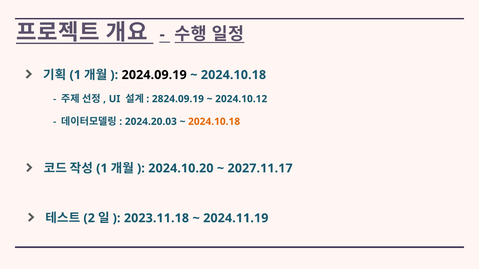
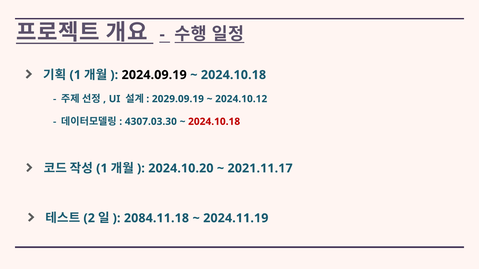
2824.09.19: 2824.09.19 -> 2029.09.19 (178, 99)
2024.20.03: 2024.20.03 -> 4307.03.30 (151, 122)
2024.10.18 colour: orange -> red (214, 122)
2027.11.17: 2027.11.17 -> 2021.11.17 (260, 169)
2023.11.18: 2023.11.18 -> 2084.11.18 (156, 218)
